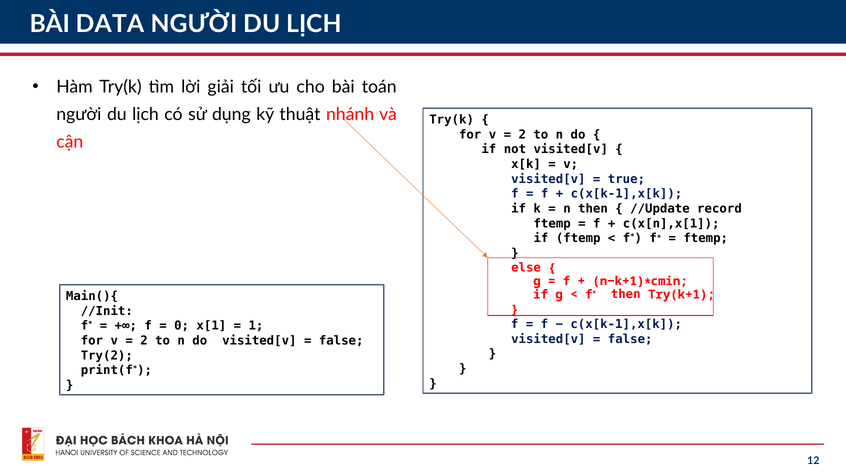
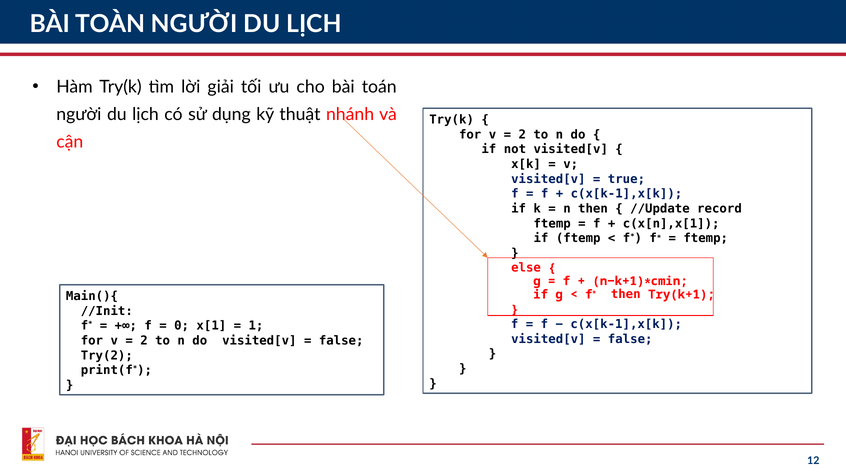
DATA: DATA -> TOÀN (110, 24)
